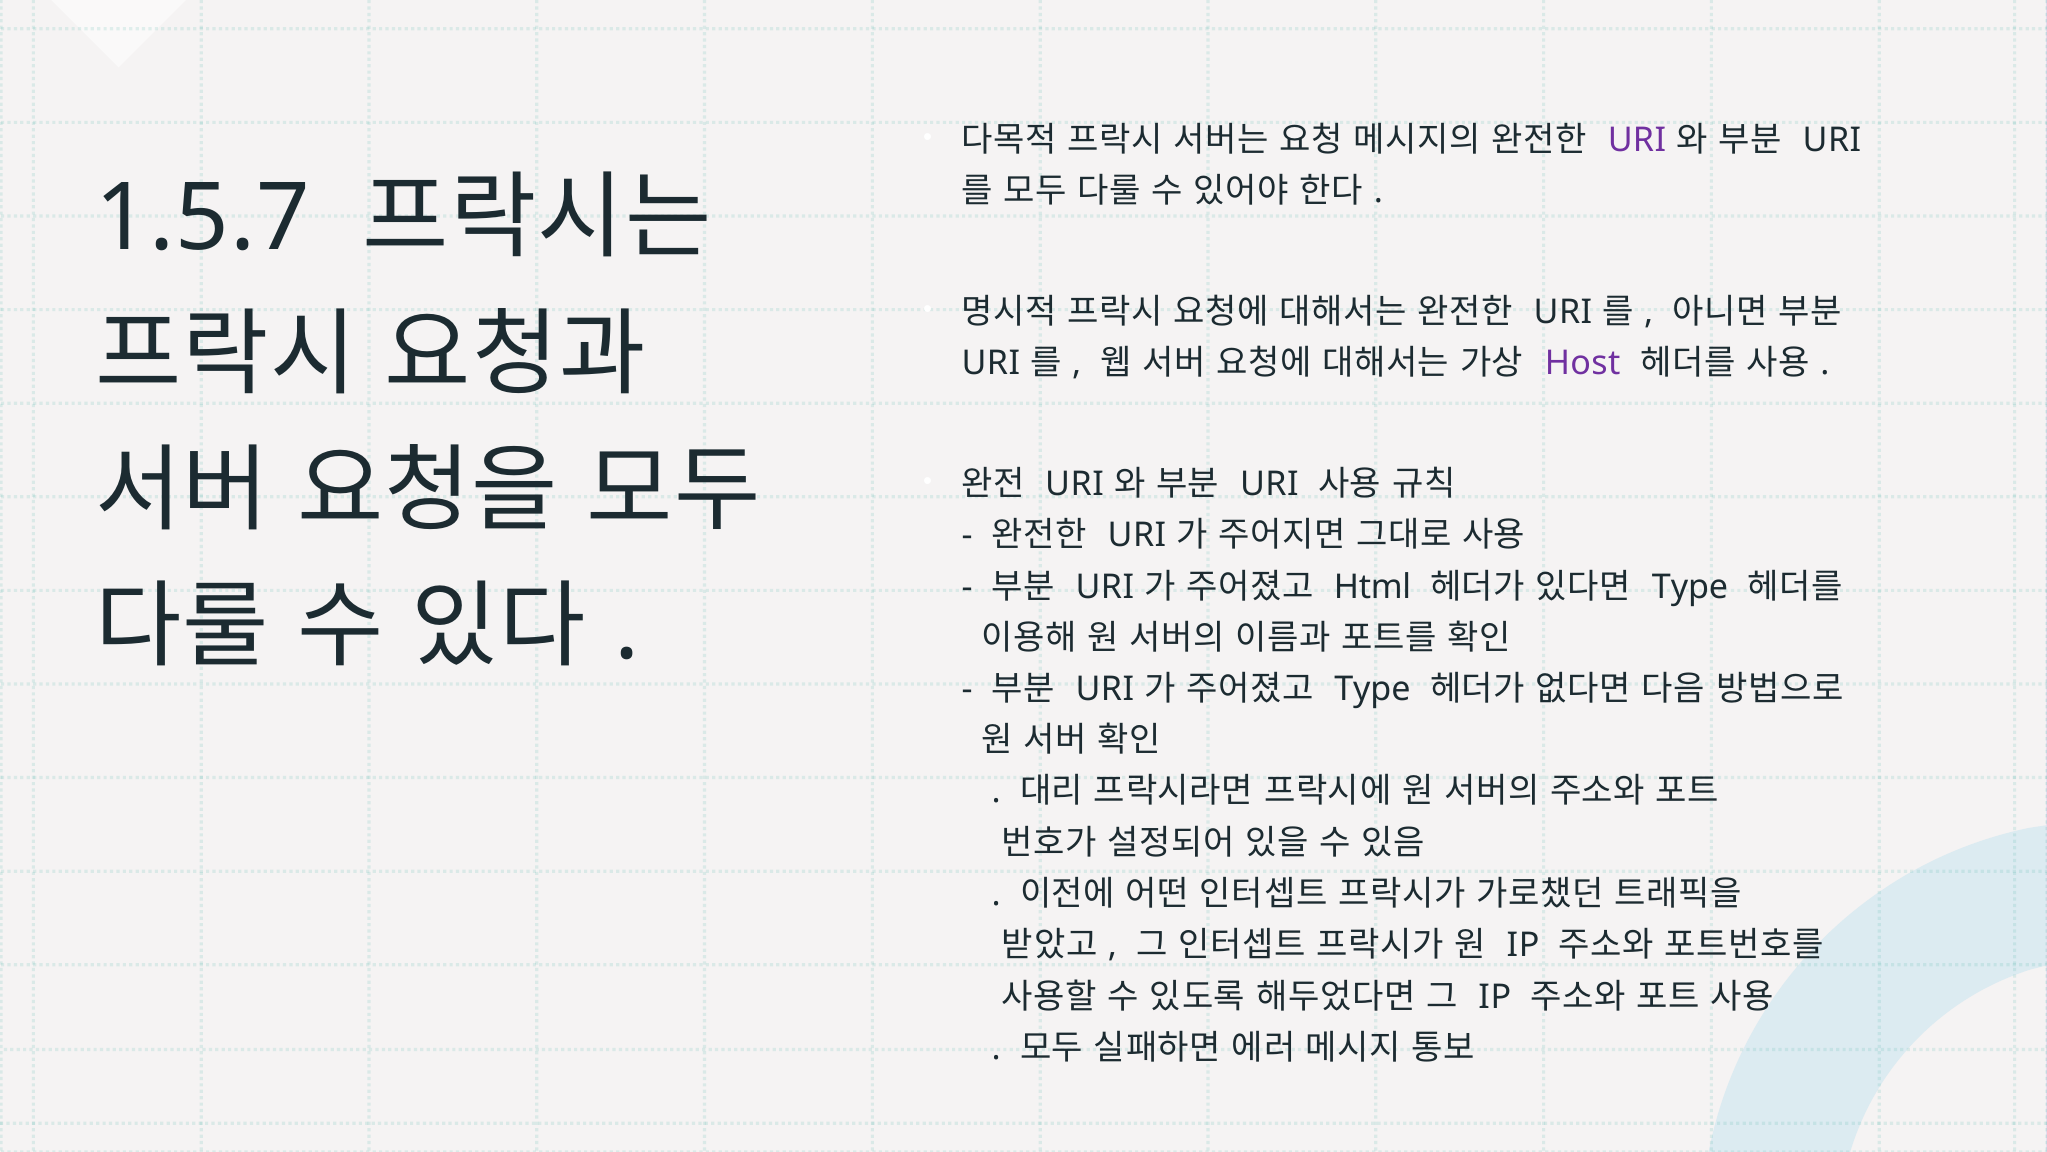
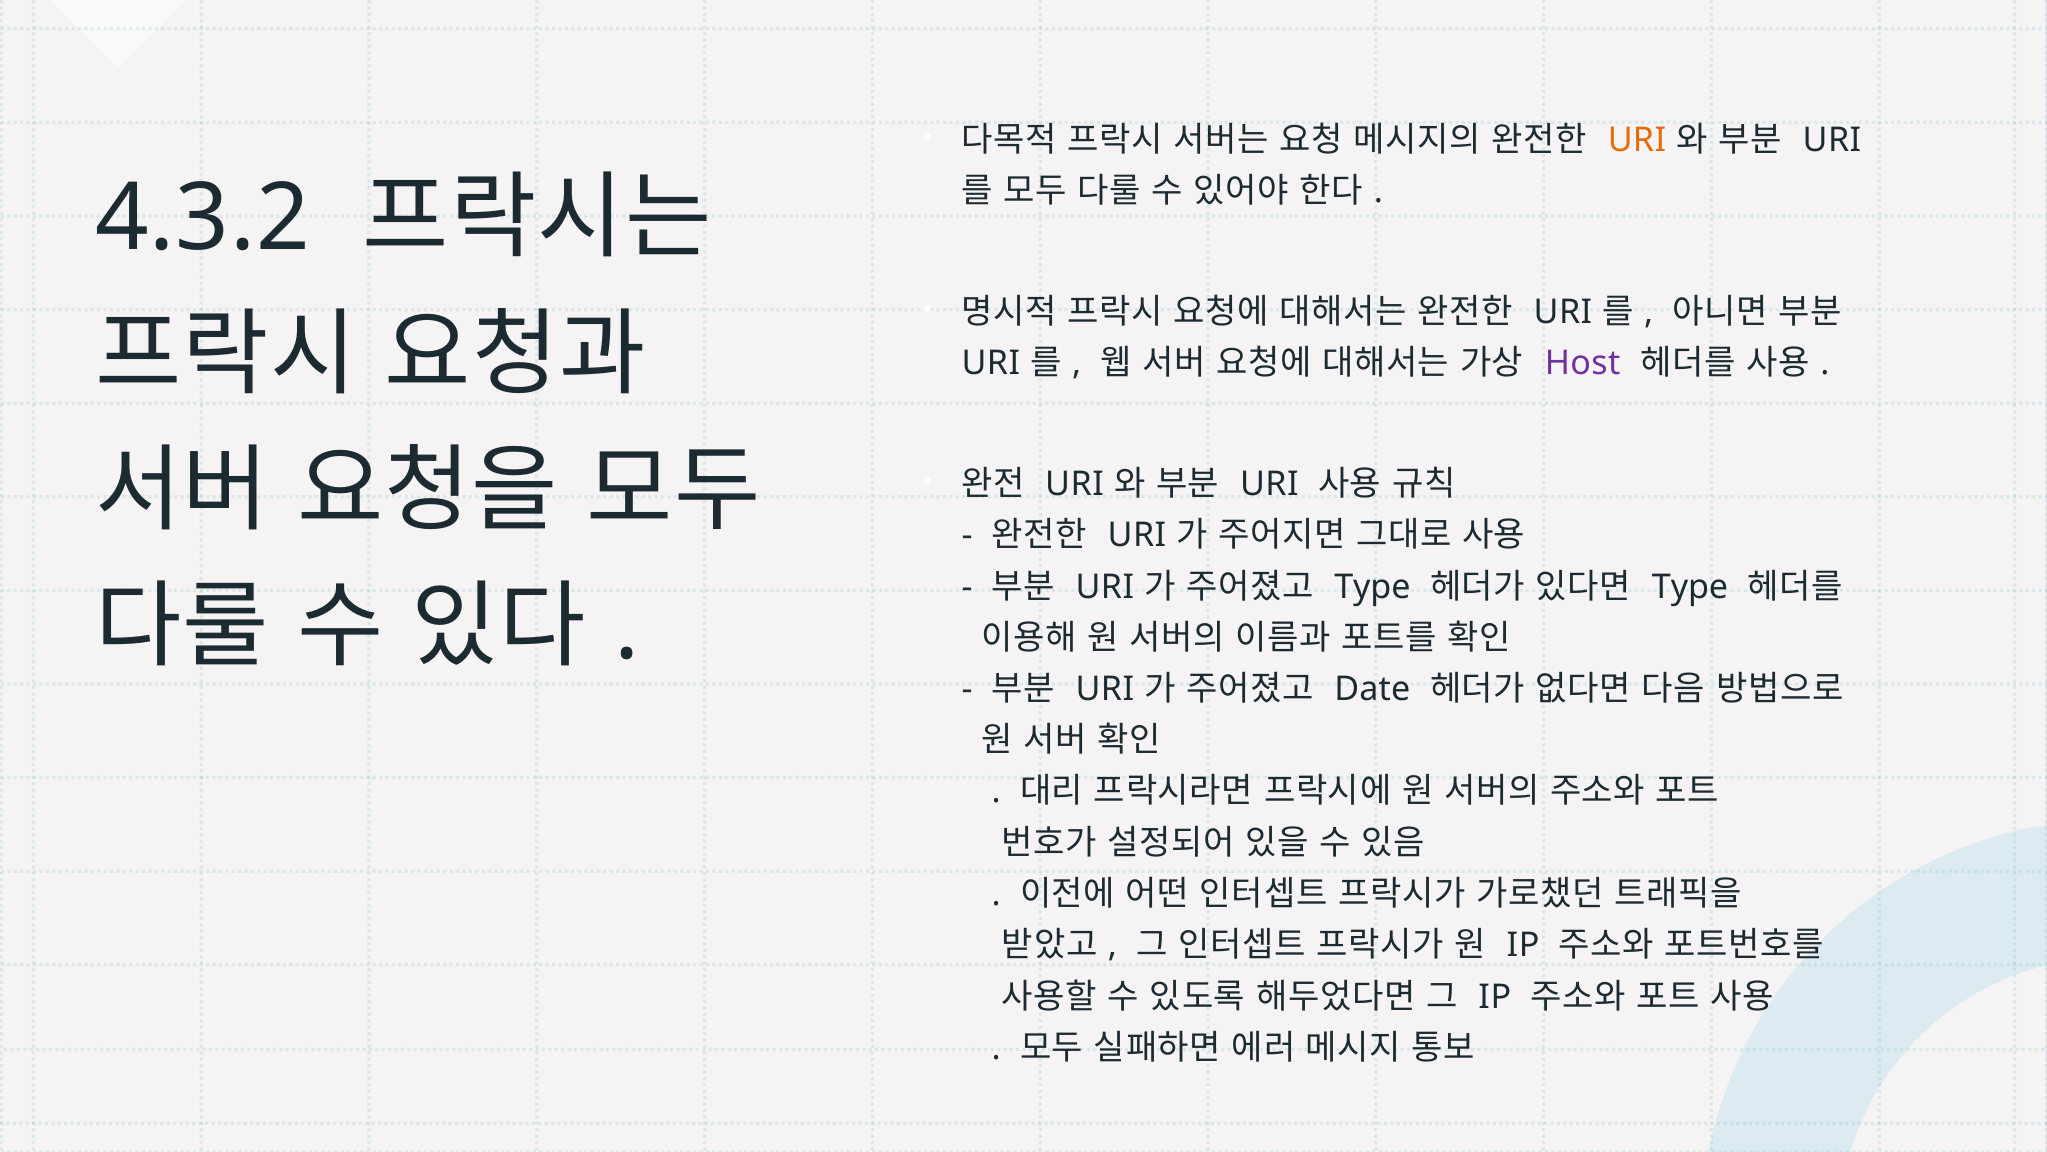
URI colour: purple -> orange (1637, 140)
1.5.7: 1.5.7 -> 4.3.2 (202, 219)
Html: Html -> Type (1372, 587)
Type: Type -> Date (1372, 689)
